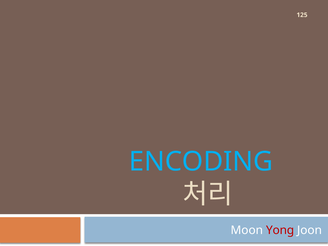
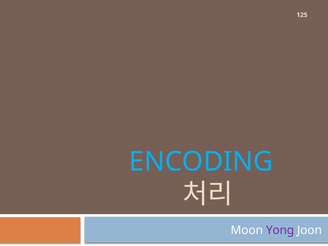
Yong colour: red -> purple (280, 230)
